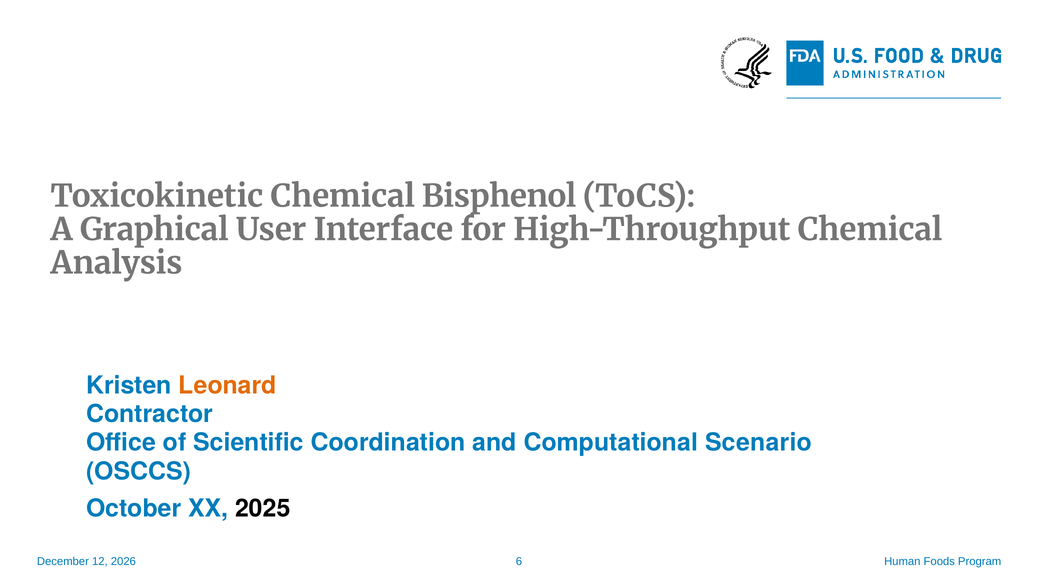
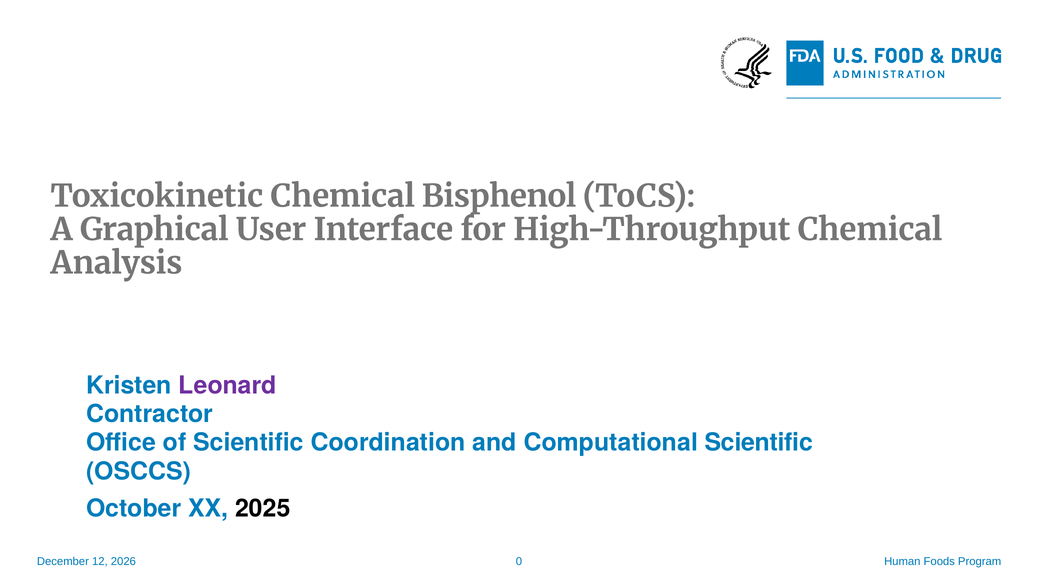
Leonard colour: orange -> purple (228, 385)
Computational Scenario: Scenario -> Scientific (759, 443)
6: 6 -> 0 (519, 561)
